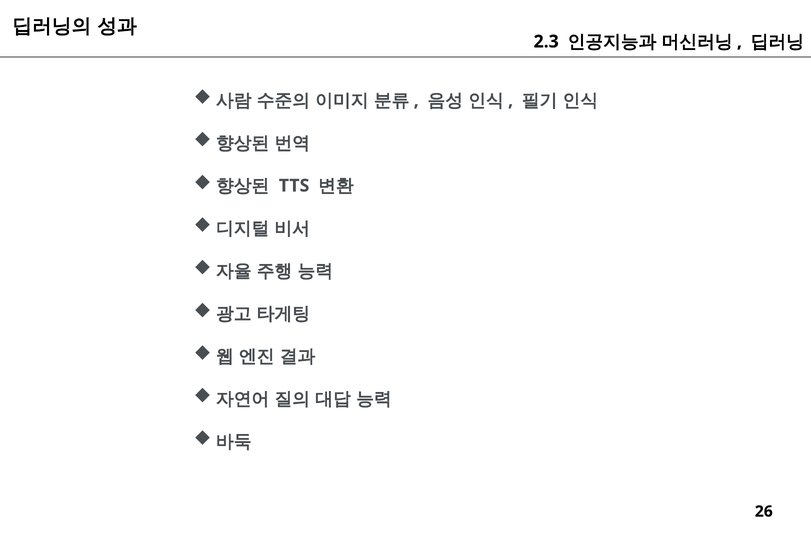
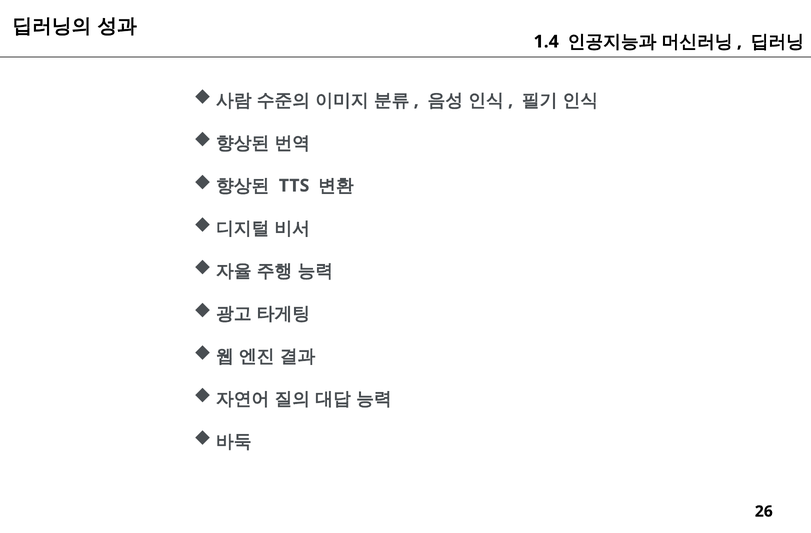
2.3: 2.3 -> 1.4 (546, 42)
